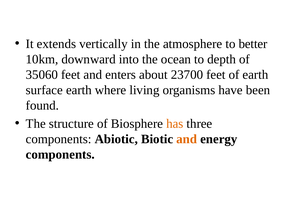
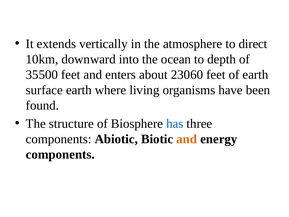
better: better -> direct (253, 44)
35060: 35060 -> 35500 (42, 75)
23700: 23700 -> 23060 (187, 75)
has colour: orange -> blue (175, 123)
